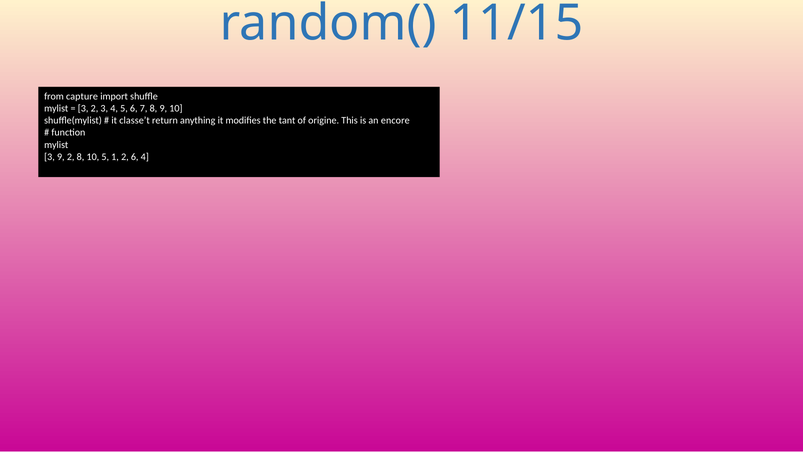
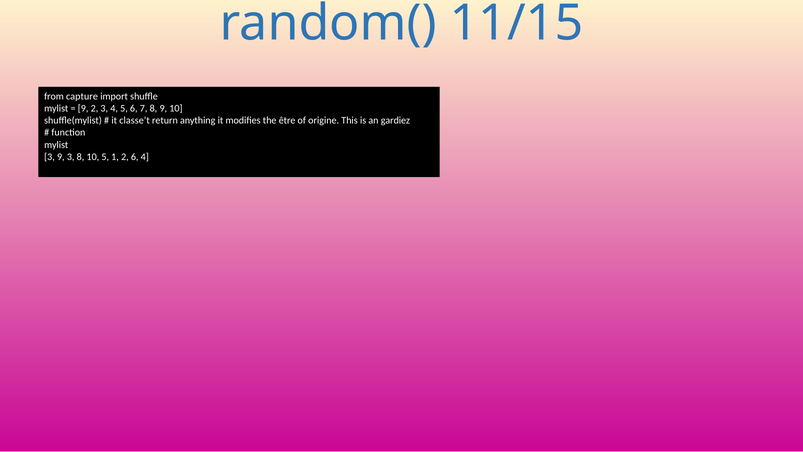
3: 3 -> 9 (83, 108)
tant: tant -> être (287, 121)
encore: encore -> gardiez (395, 121)
9 2: 2 -> 3 (71, 157)
